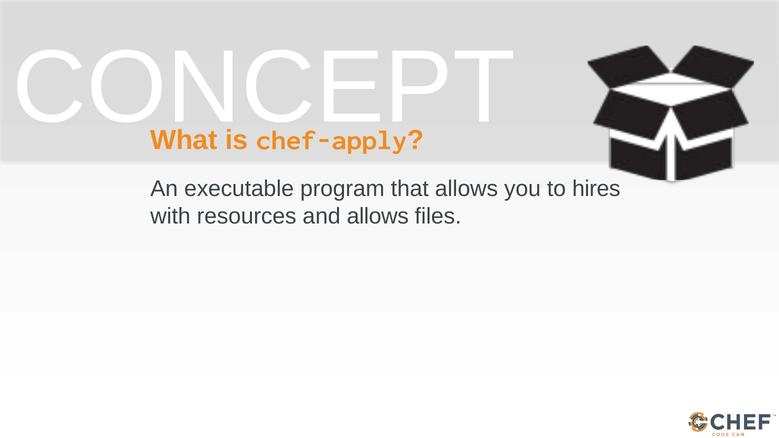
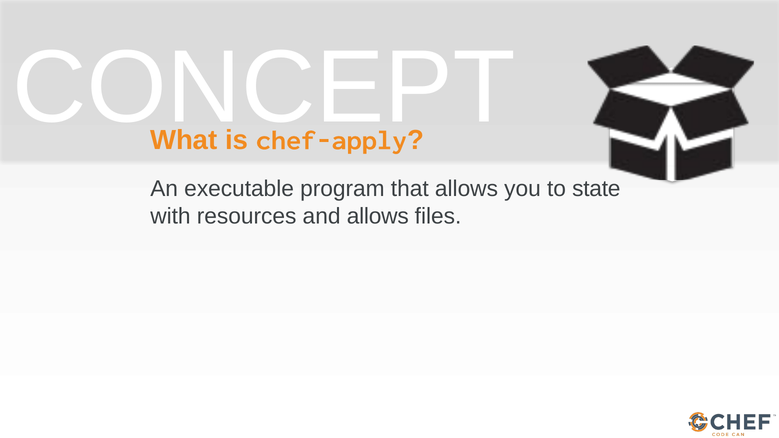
hires: hires -> state (596, 189)
